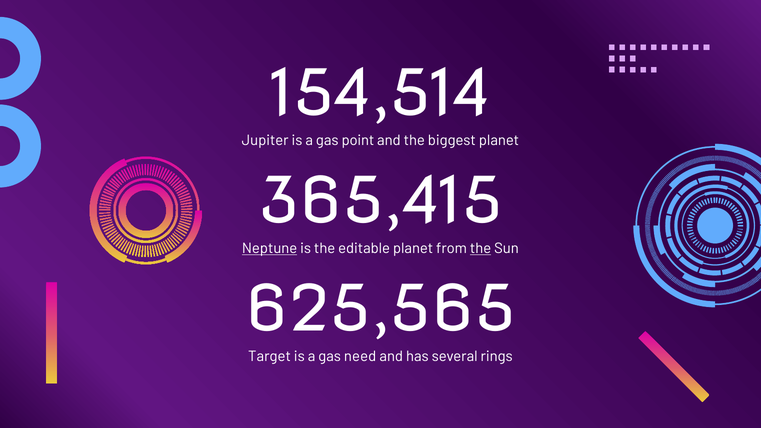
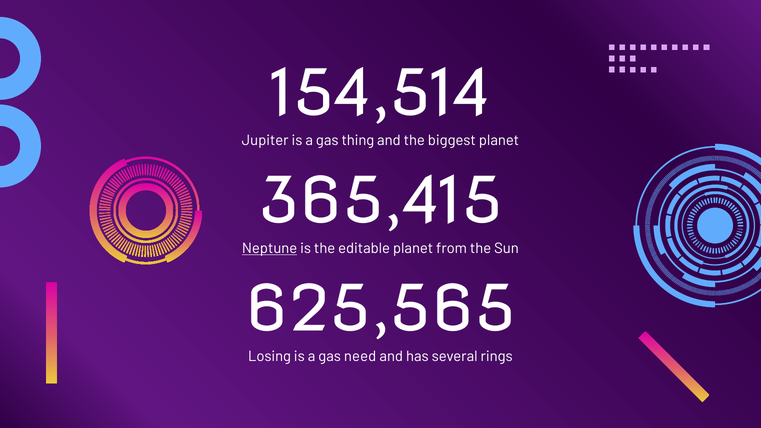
point: point -> thing (358, 141)
the underline: present -> none (481, 248)
Target: Target -> Losing (270, 356)
